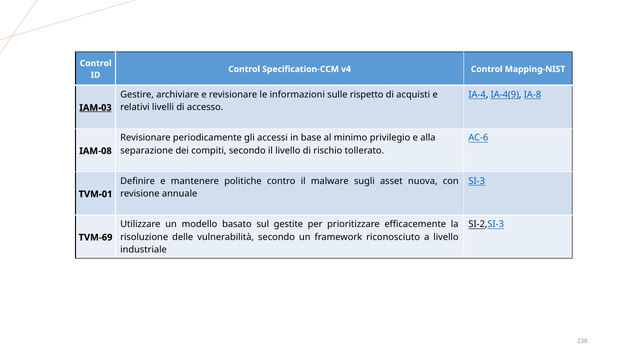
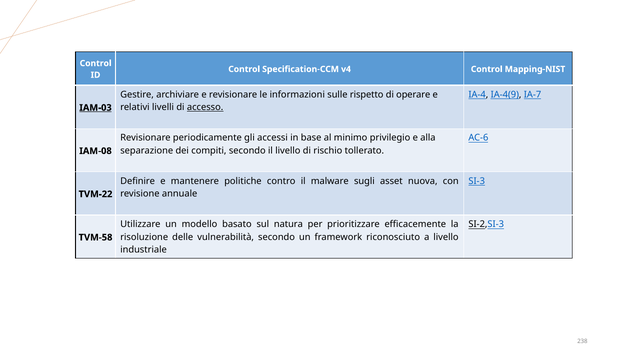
acquisti: acquisti -> operare (413, 95)
IA-8: IA-8 -> IA-7 (533, 95)
accesso underline: none -> present (205, 107)
TVM-01: TVM-01 -> TVM-22 (96, 194)
gestite: gestite -> natura (288, 224)
TVM-69: TVM-69 -> TVM-58 (96, 237)
